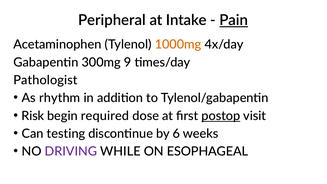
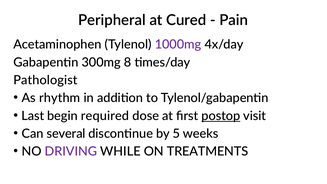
Intake: Intake -> Cured (186, 20)
Pain underline: present -> none (234, 20)
1000mg colour: orange -> purple (178, 45)
9: 9 -> 8 (128, 62)
Risk: Risk -> Last (33, 116)
testing: testing -> several (66, 134)
6: 6 -> 5 (176, 134)
ESOPHAGEAL: ESOPHAGEAL -> TREATMENTS (208, 151)
